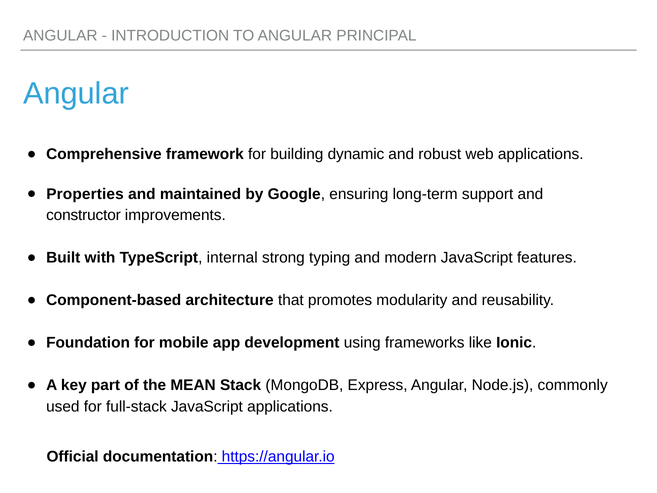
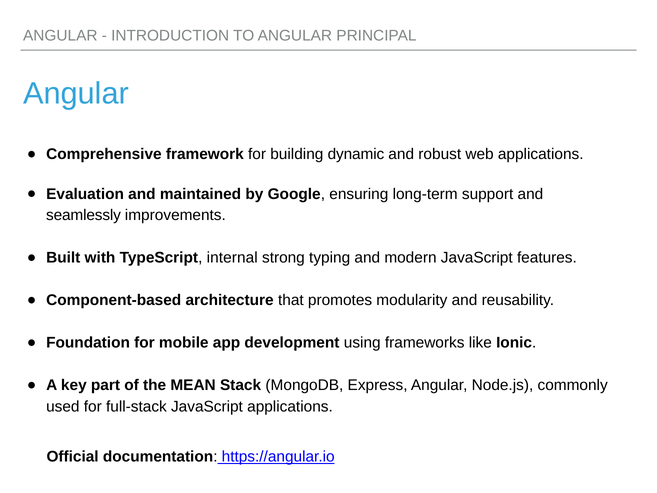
Properties: Properties -> Evaluation (85, 194)
constructor: constructor -> seamlessly (83, 215)
